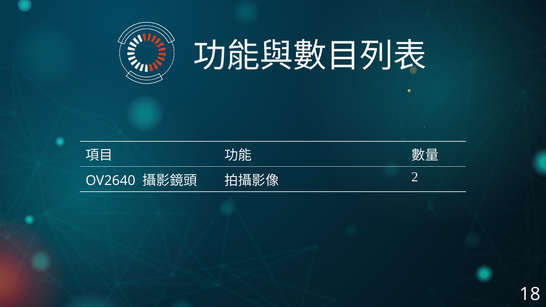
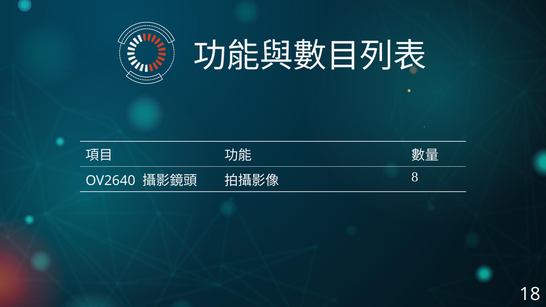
2: 2 -> 8 (415, 177)
